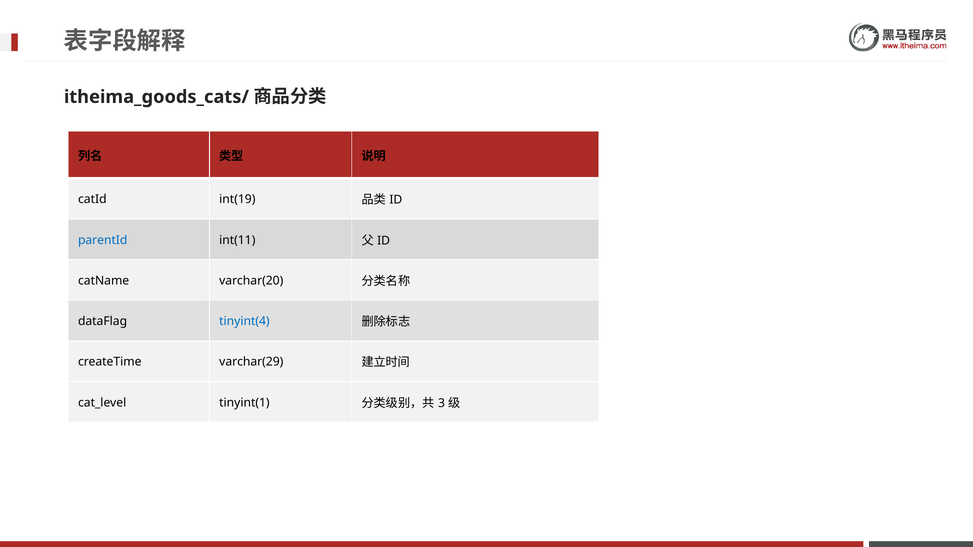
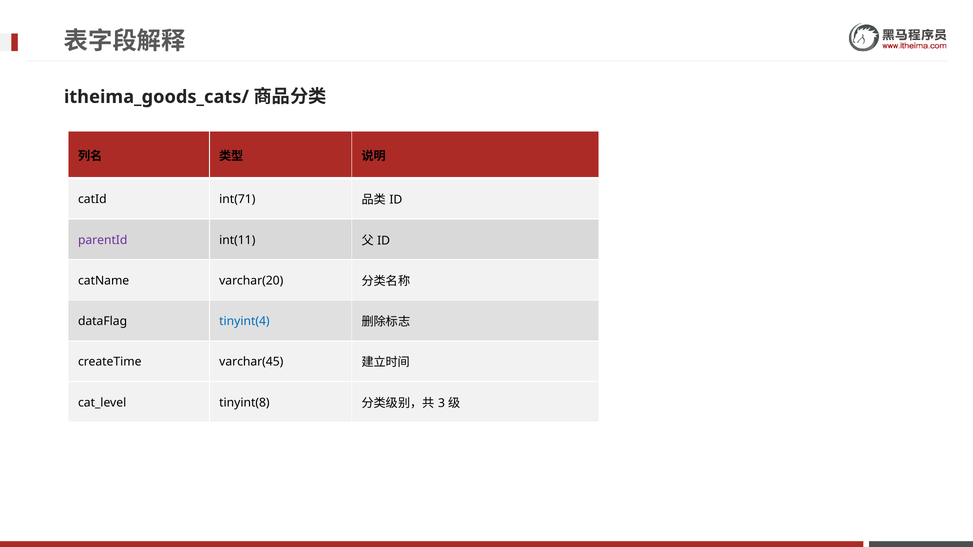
int(19: int(19 -> int(71 (237, 200)
parentId colour: blue -> purple (103, 240)
varchar(29: varchar(29 -> varchar(45 (251, 362)
tinyint(1: tinyint(1 -> tinyint(8 (244, 403)
